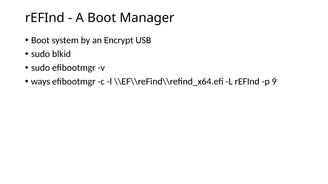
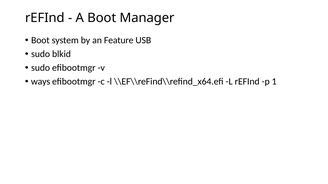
Encrypt: Encrypt -> Feature (119, 40)
9: 9 -> 1 (274, 82)
